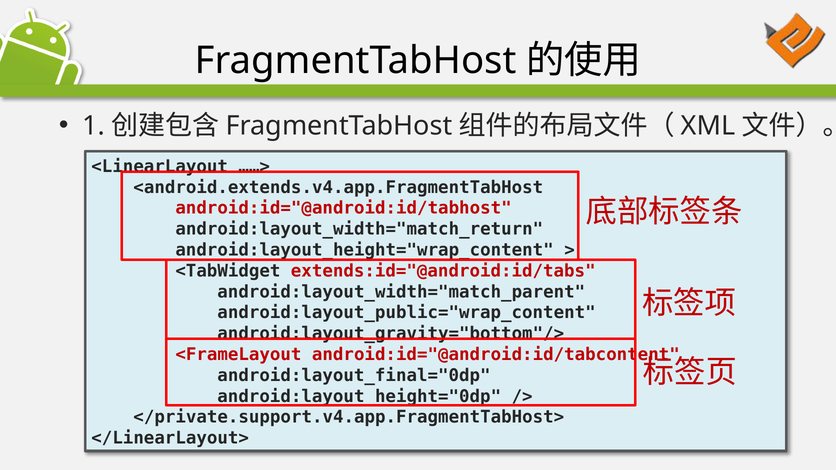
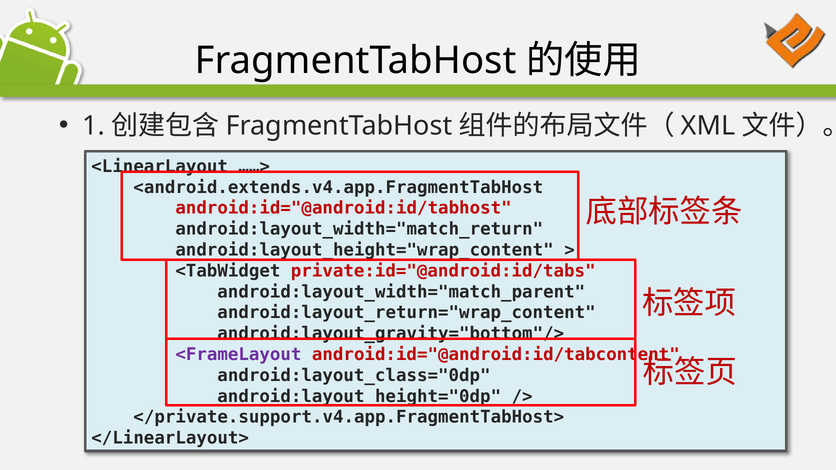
extends:id="@android:id/tabs: extends:id="@android:id/tabs -> private:id="@android:id/tabs (443, 271)
android:layout_public="wrap_content: android:layout_public="wrap_content -> android:layout_return="wrap_content (407, 313)
<FrameLayout colour: red -> purple (238, 355)
android:layout_final="0dp: android:layout_final="0dp -> android:layout_class="0dp (354, 376)
